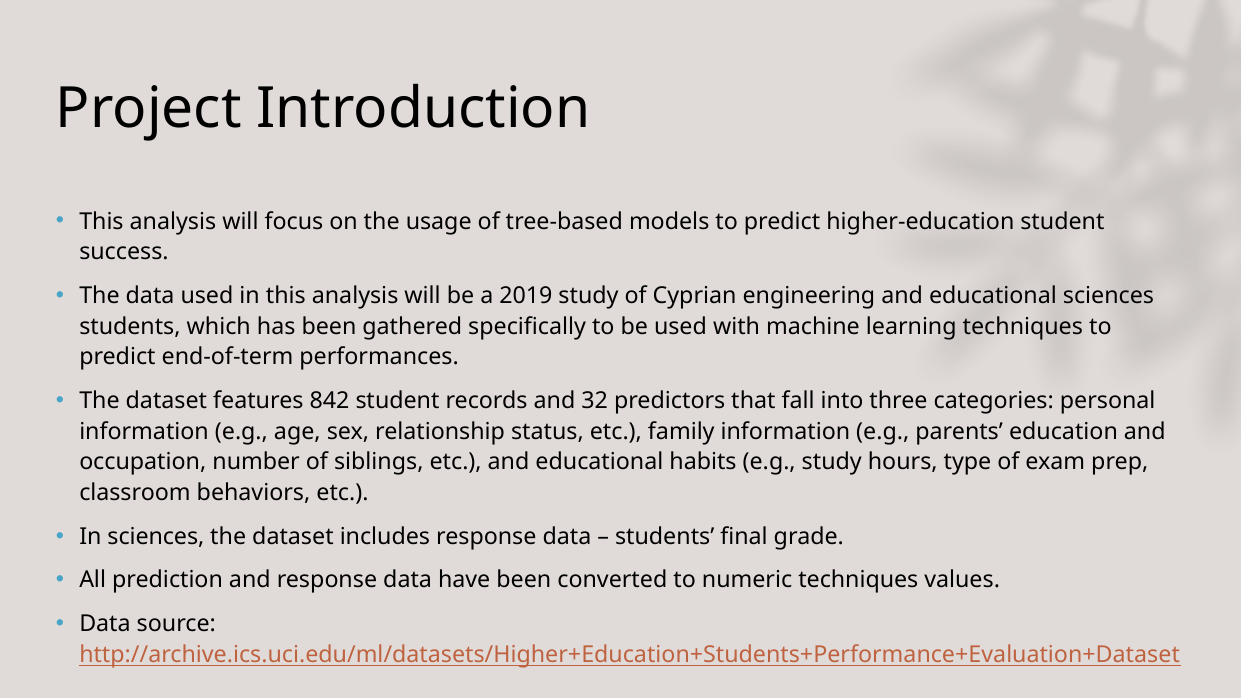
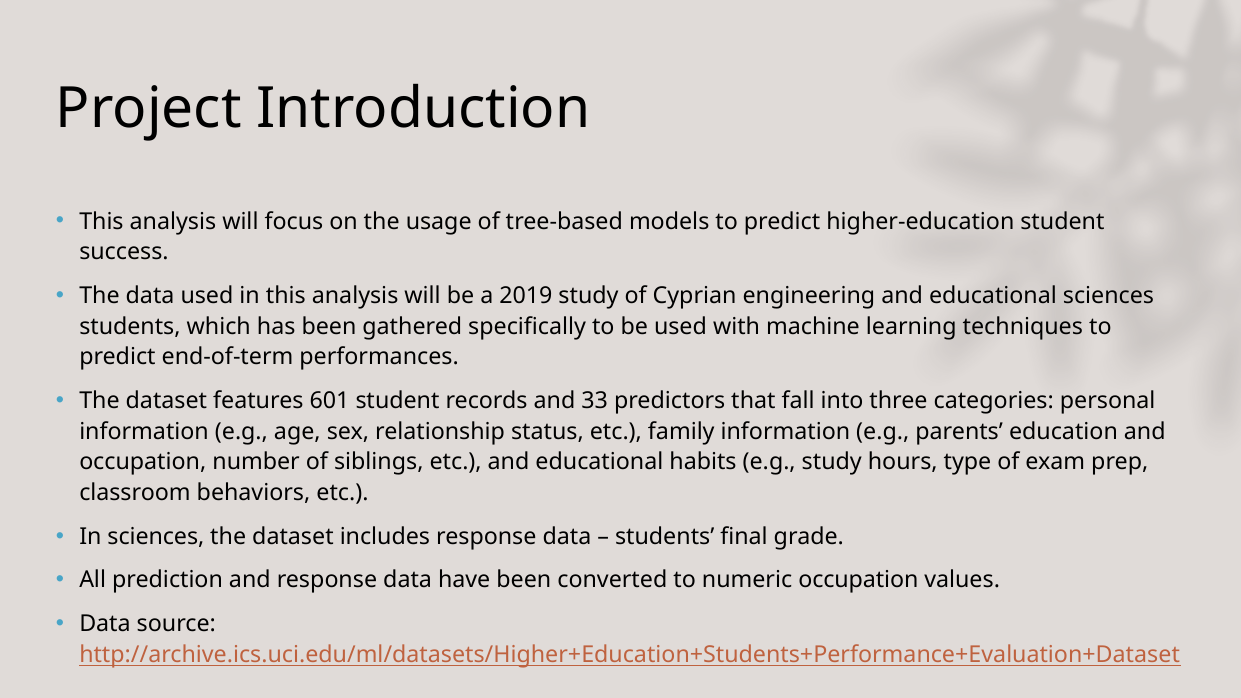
842: 842 -> 601 (329, 401)
32: 32 -> 33 (595, 401)
numeric techniques: techniques -> occupation (858, 580)
